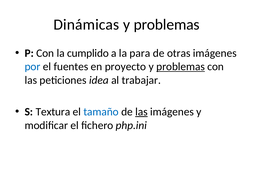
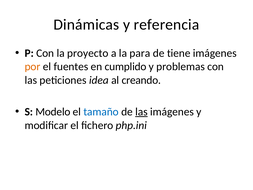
problemas: problemas -> referencia (166, 24)
cumplido: cumplido -> proyecto (88, 53)
otras: otras -> tiene (179, 53)
por colour: blue -> orange (33, 67)
proyecto: proyecto -> cumplido (126, 67)
problemas underline: present -> none (181, 67)
trabajar: trabajar -> creando (141, 80)
Textura: Textura -> Modelo (53, 112)
